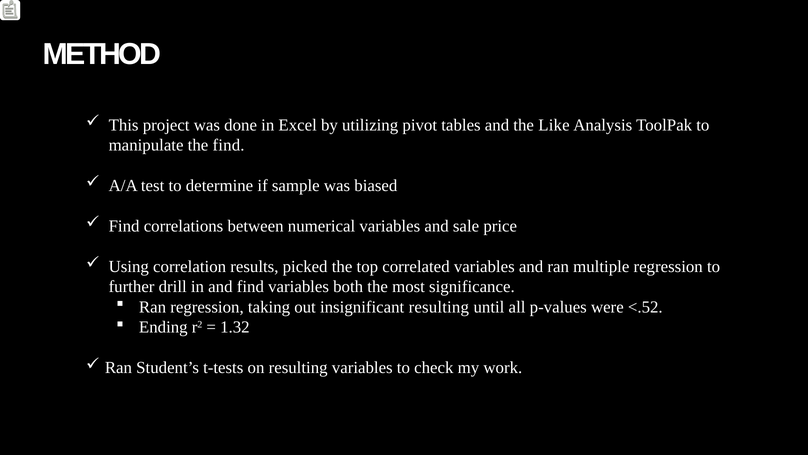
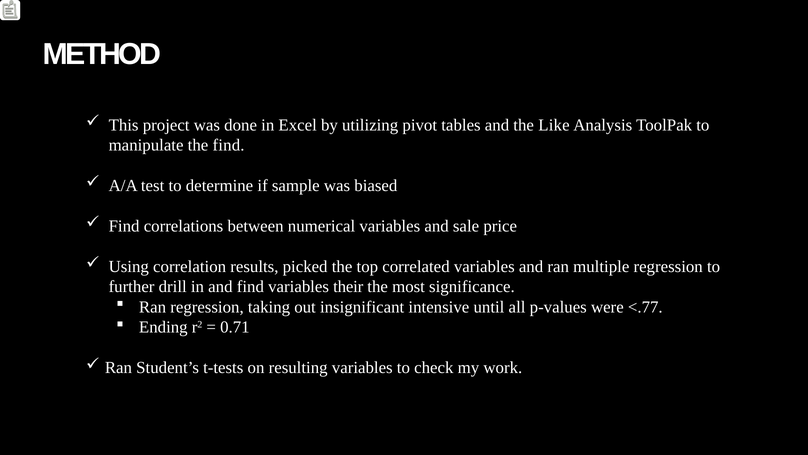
both: both -> their (348, 286)
insignificant resulting: resulting -> intensive (439, 307)
<.52: <.52 -> <.77 (645, 307)
1.32: 1.32 -> 0.71 (235, 327)
